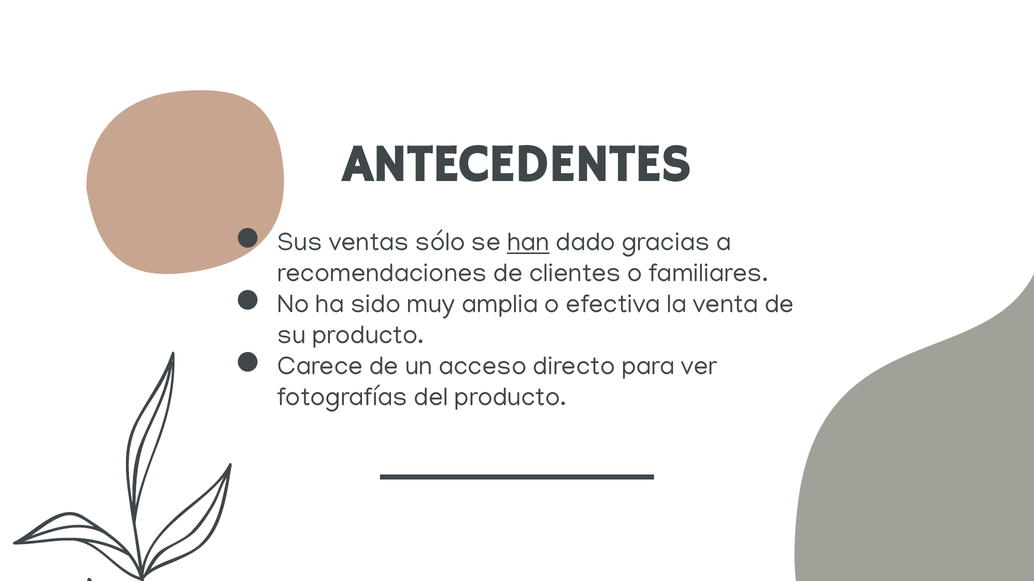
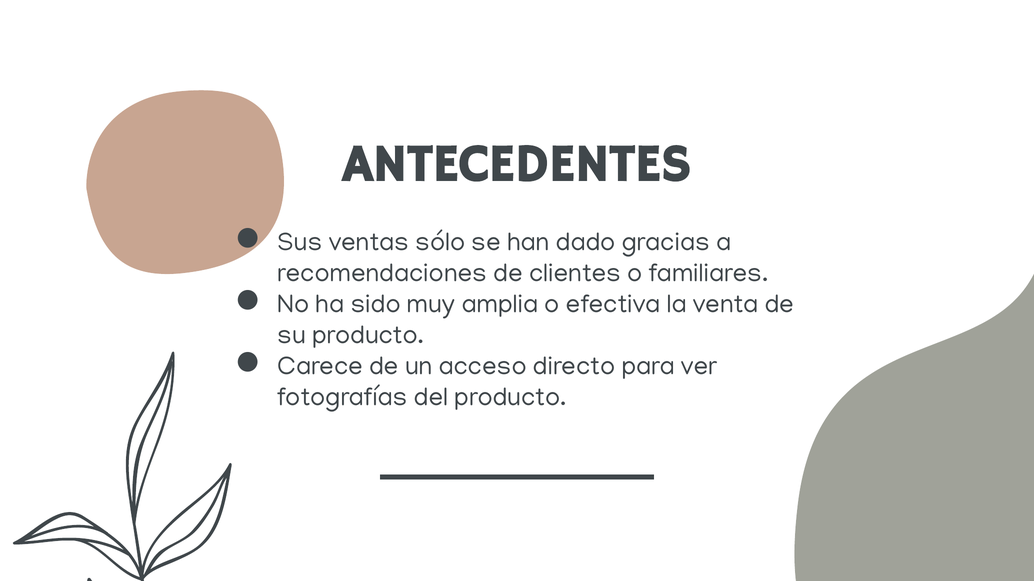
han underline: present -> none (528, 242)
